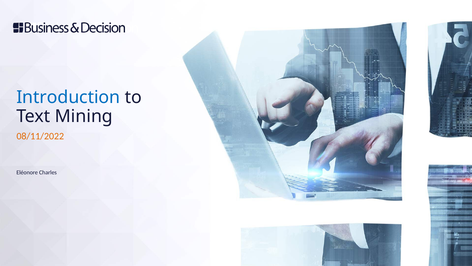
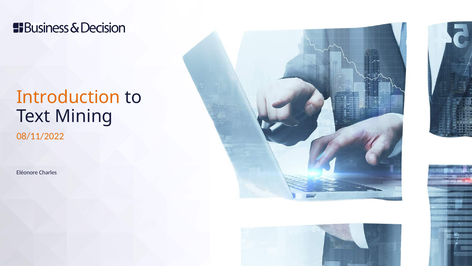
Introduction colour: blue -> orange (68, 97)
